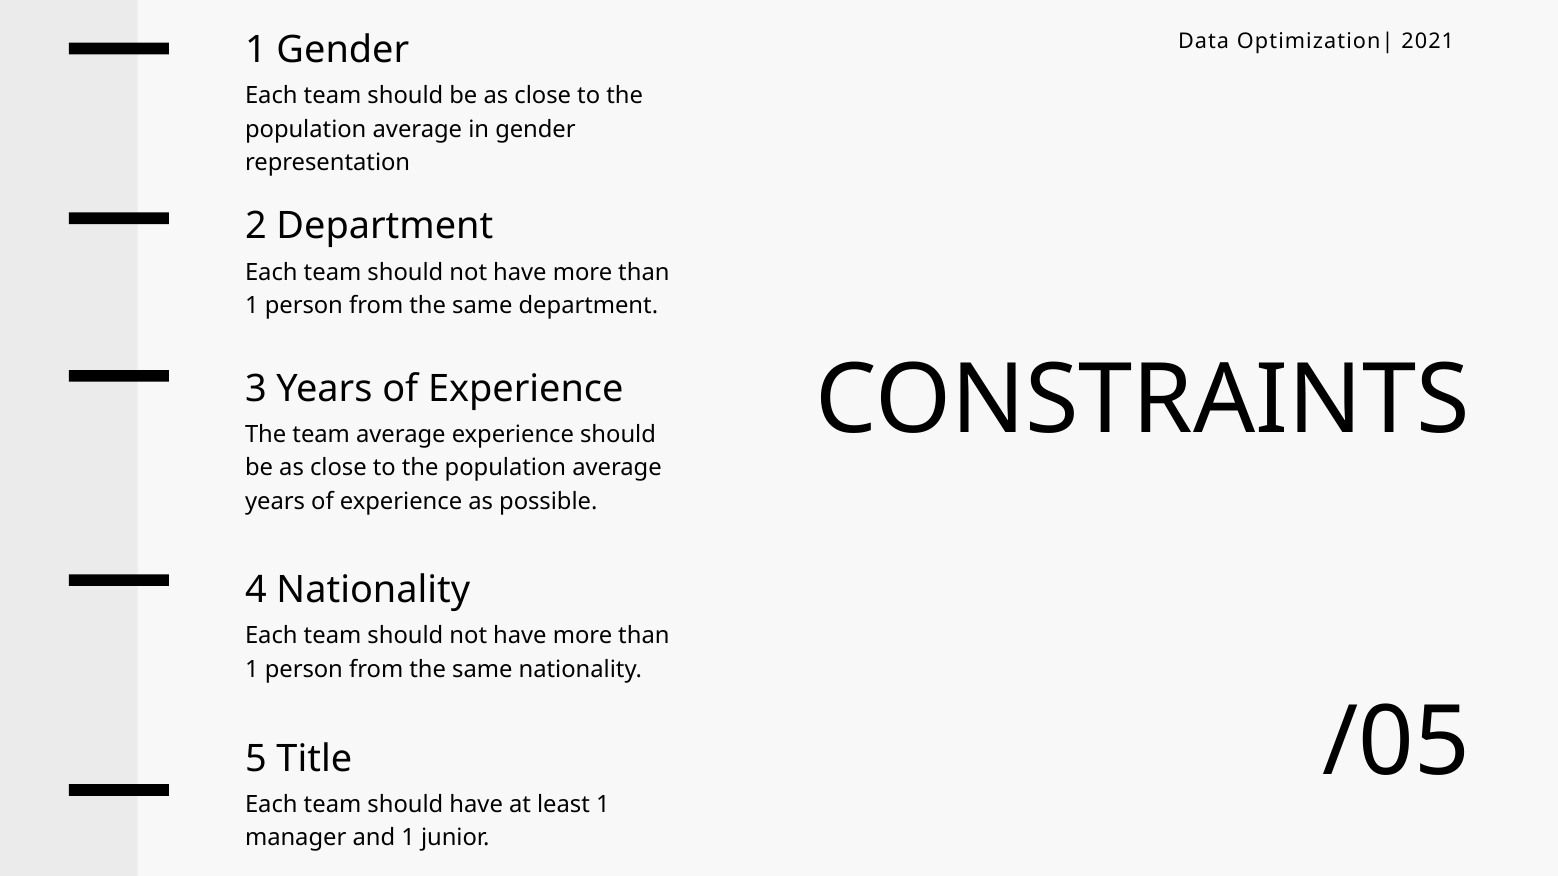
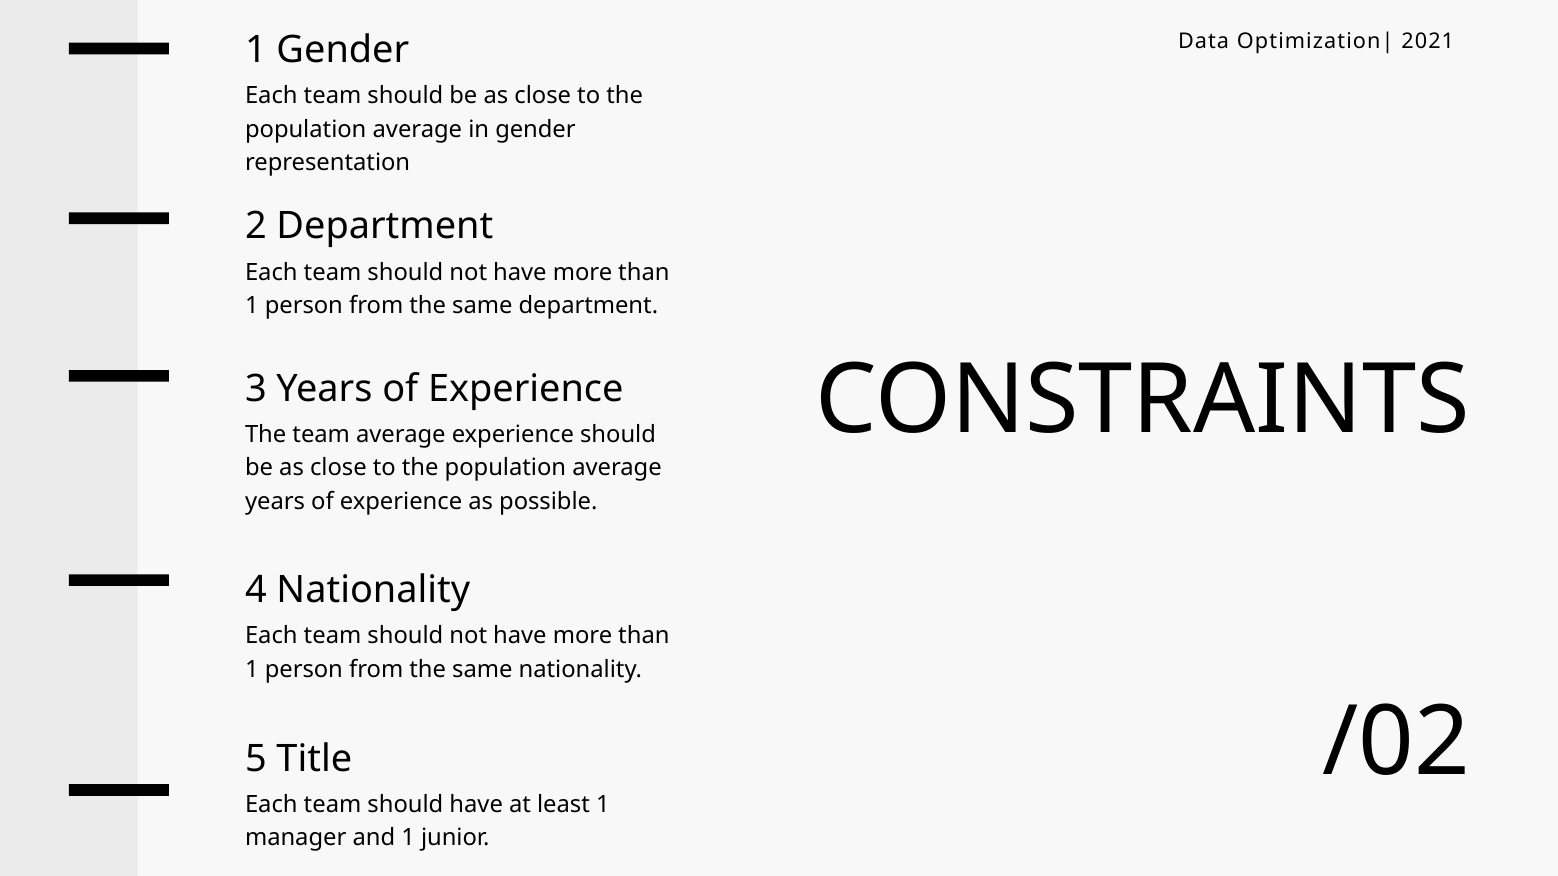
/05: /05 -> /02 (1397, 742)
